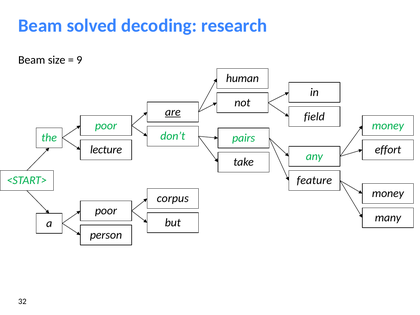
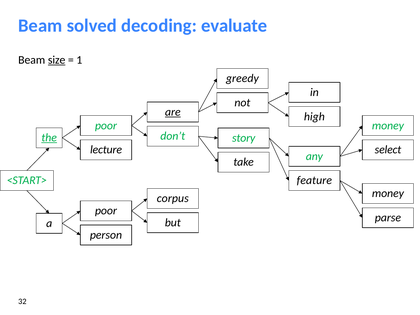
research: research -> evaluate (234, 26)
size underline: none -> present (57, 60)
9: 9 -> 1 (79, 60)
human: human -> greedy (242, 78)
field: field -> high (314, 116)
the underline: none -> present (49, 138)
pairs: pairs -> story (244, 138)
effort: effort -> select (388, 150)
many: many -> parse (388, 218)
